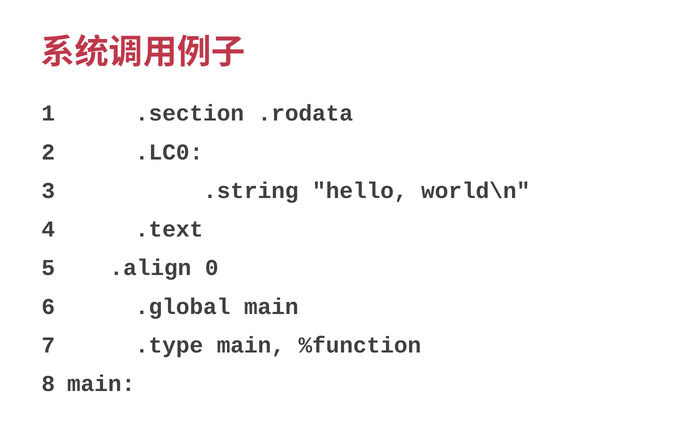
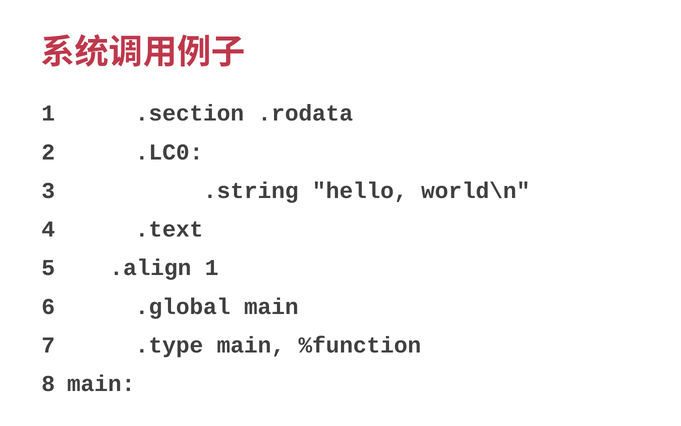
.align 0: 0 -> 1 (212, 268)
